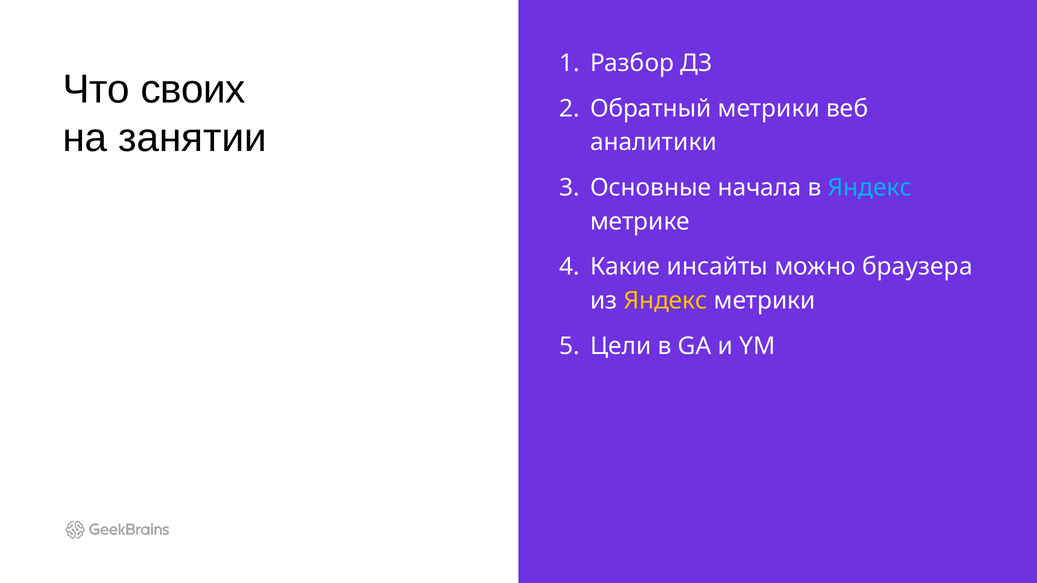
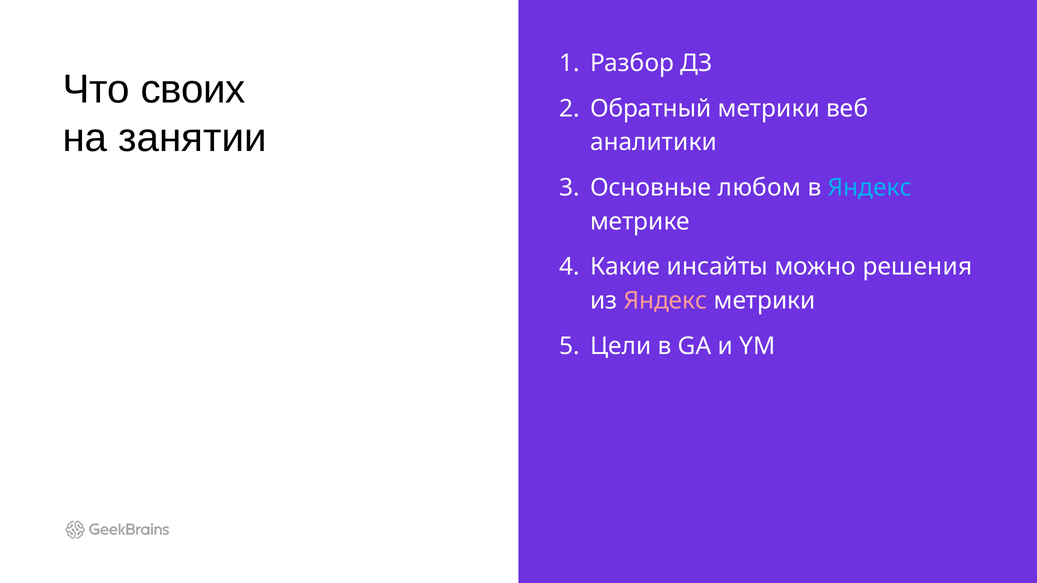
начала: начала -> любом (759, 188)
браузера: браузера -> решения (917, 267)
Яндекс colour: yellow -> pink (666, 301)
